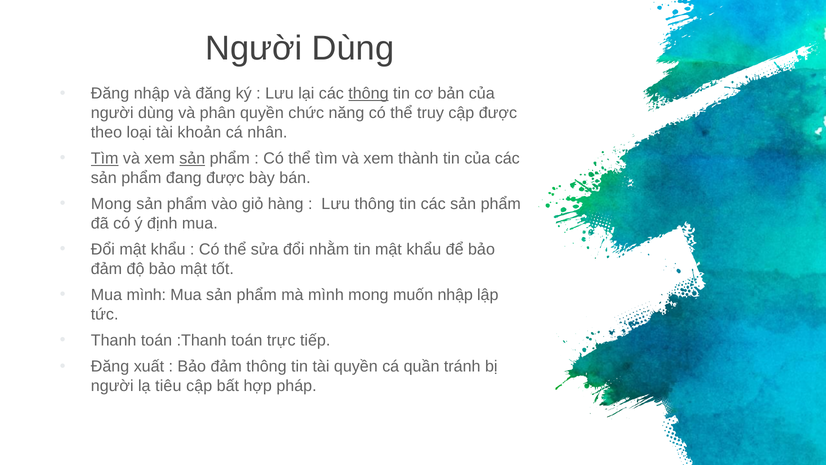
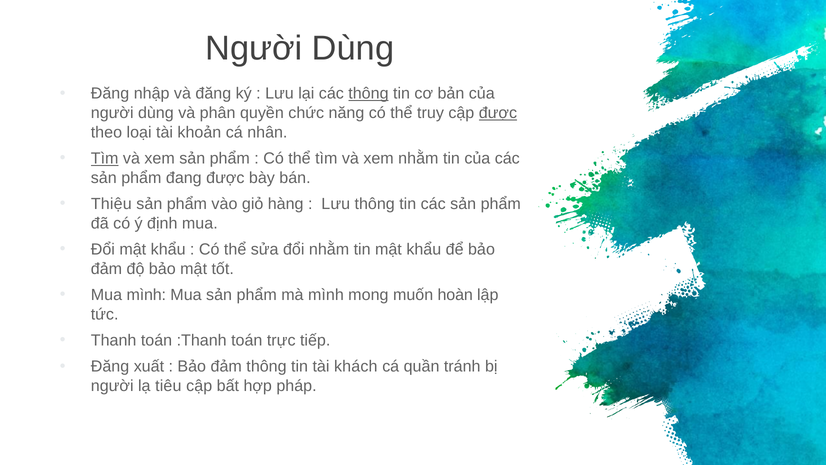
được underline: none -> present (498, 113)
sản underline: present -> none (192, 158)
xem thành: thành -> nhằm (418, 158)
Mong: Mong -> Thiệu (111, 204)
muốn nhập: nhập -> hoàn (455, 295)
tài quyền: quyền -> khách (356, 366)
